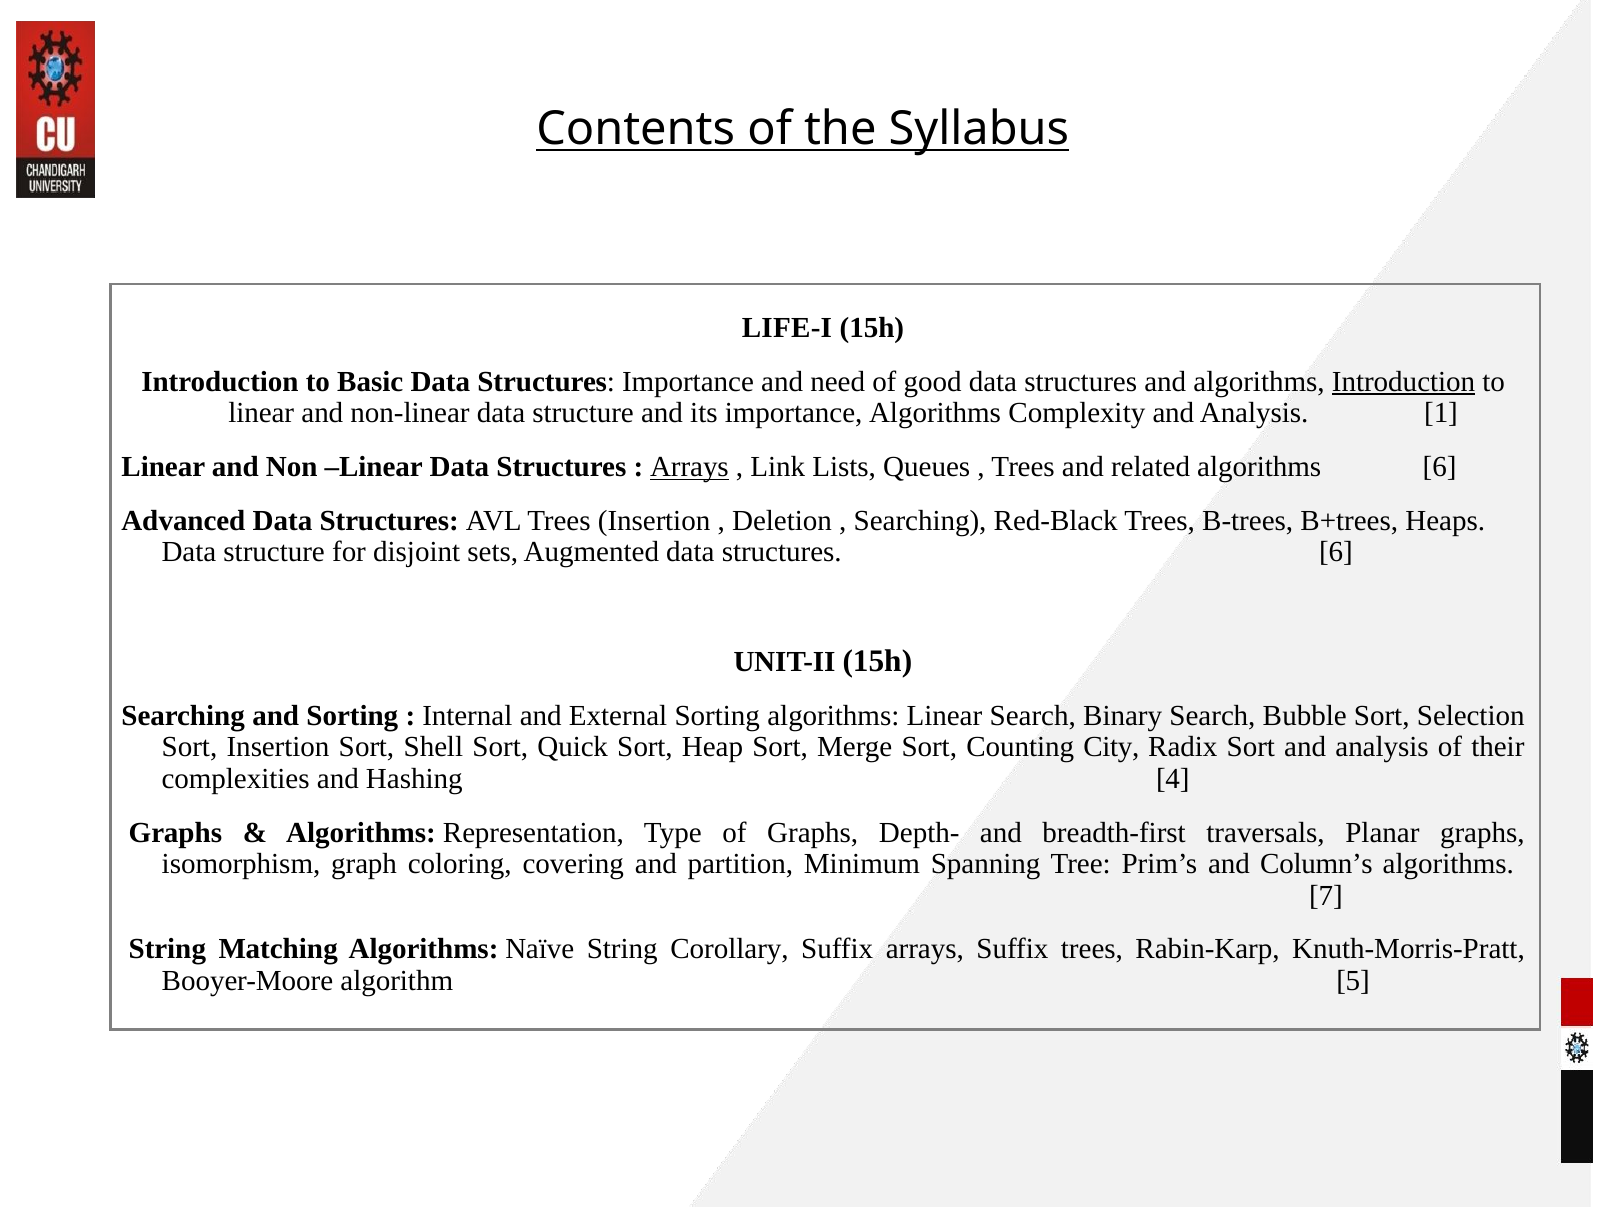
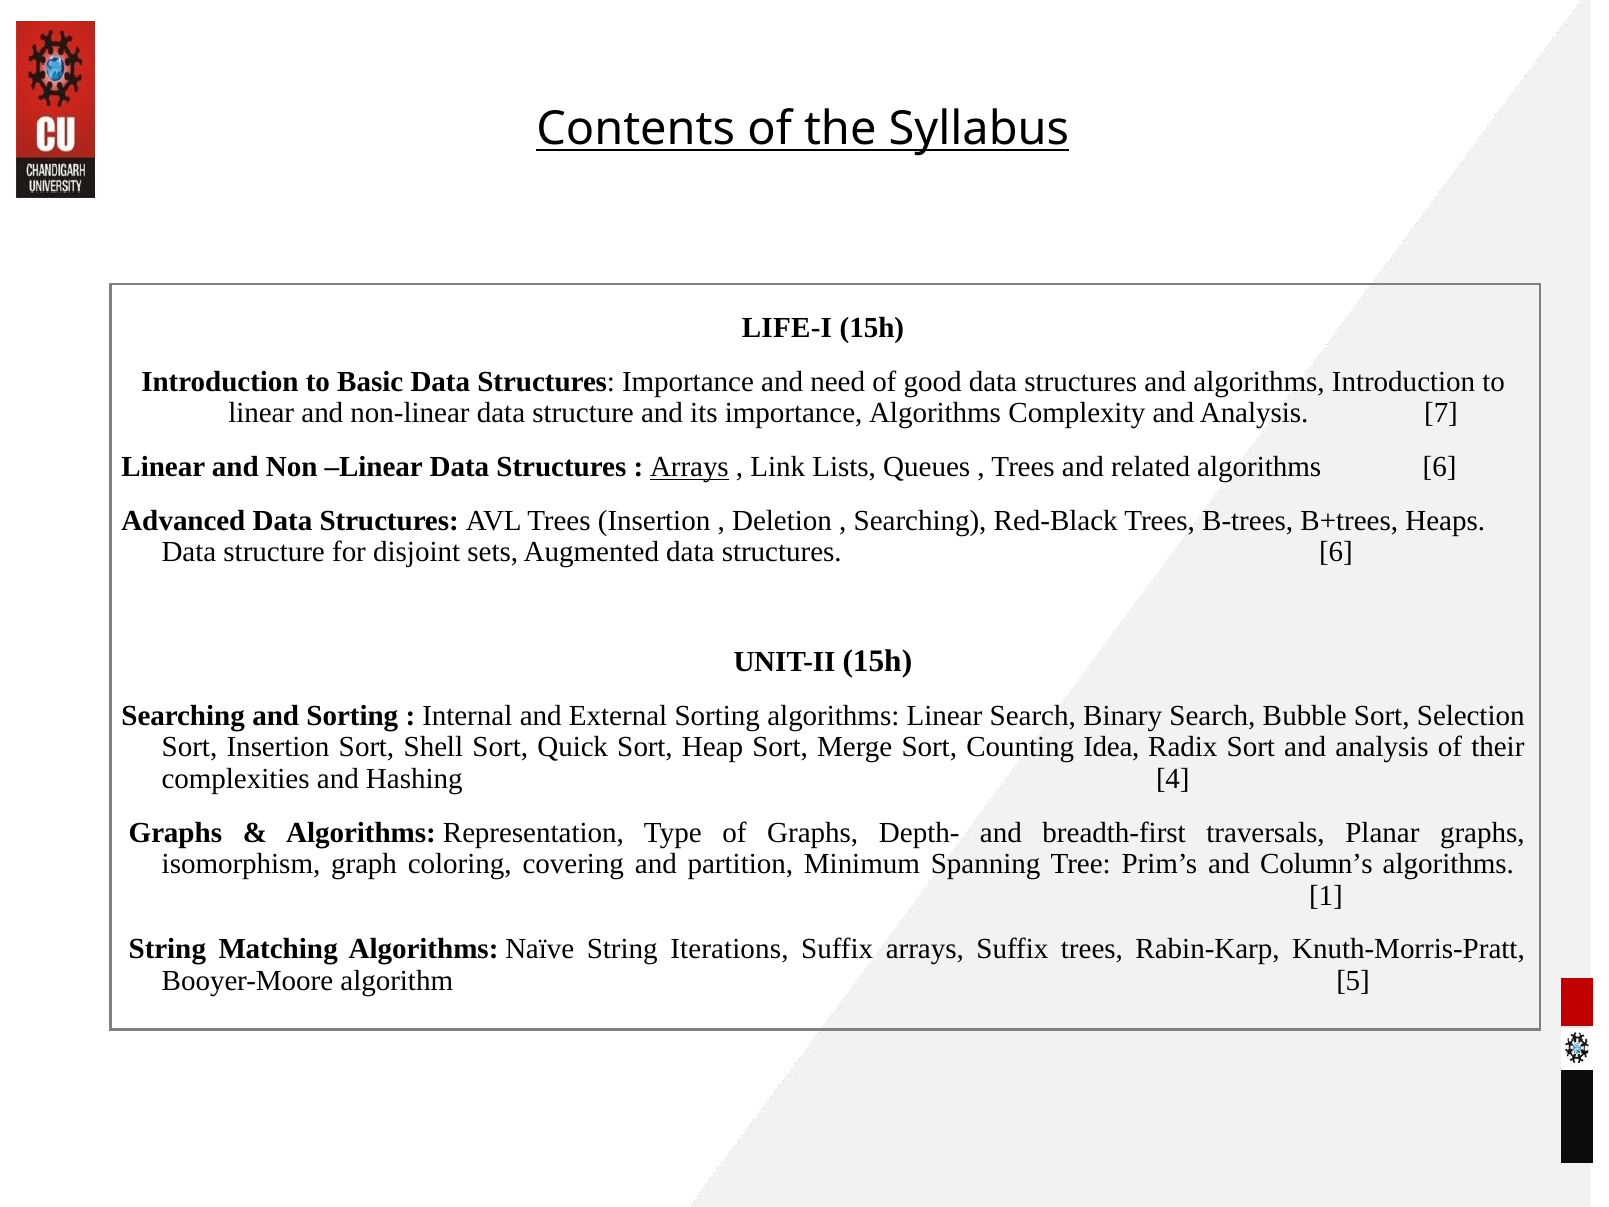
Introduction underline: present -> none (1404, 382)
1: 1 -> 7 (1441, 413)
City: City -> Idea (1111, 747)
7: 7 -> 1 (1326, 895)
Corollary: Corollary -> Iterations (729, 949)
